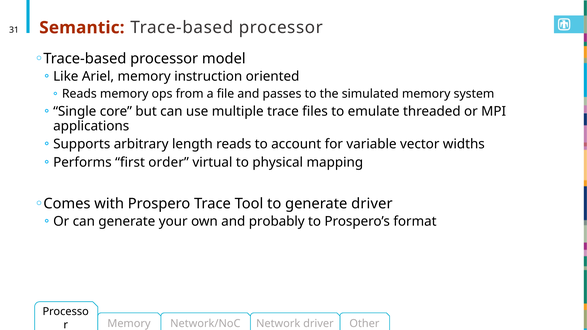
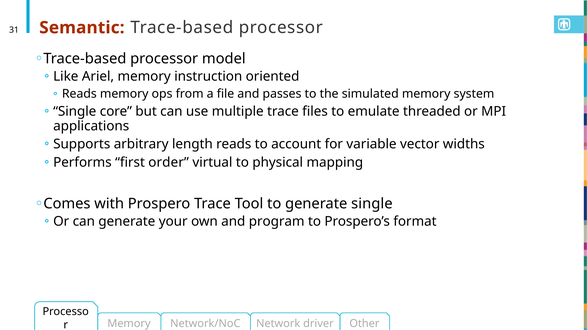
generate driver: driver -> single (372, 204)
probably: probably -> program (277, 221)
